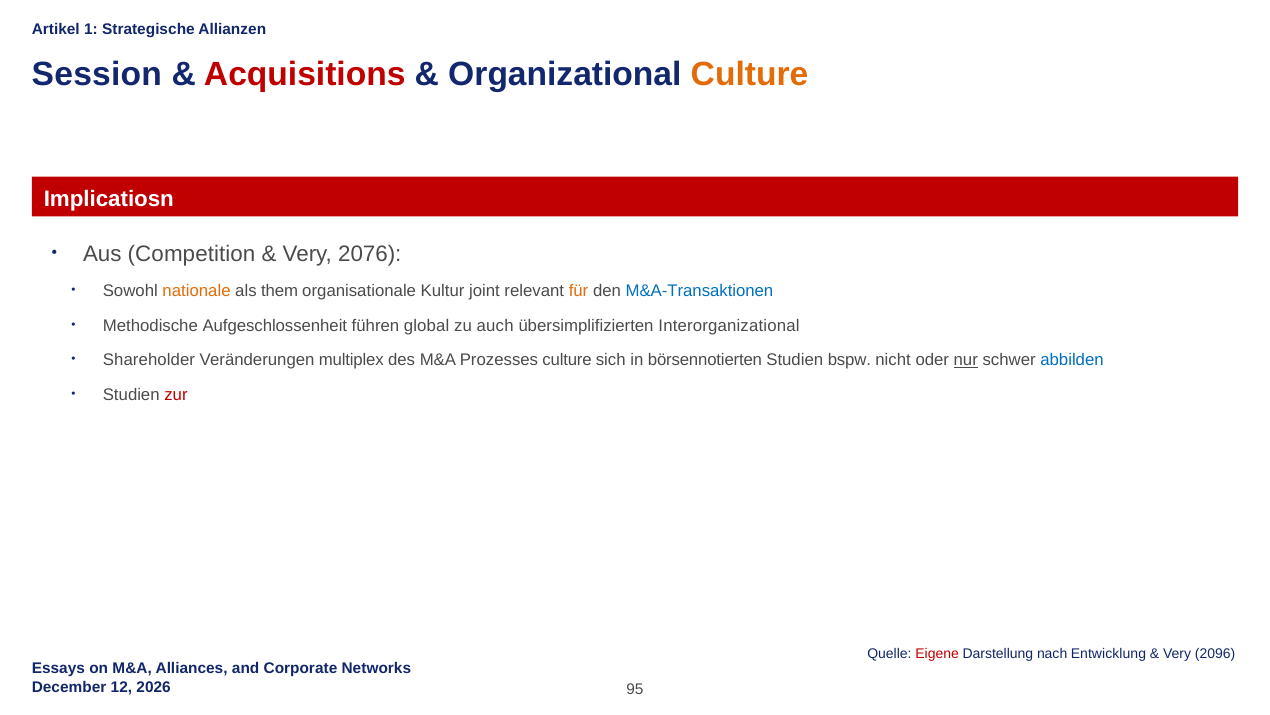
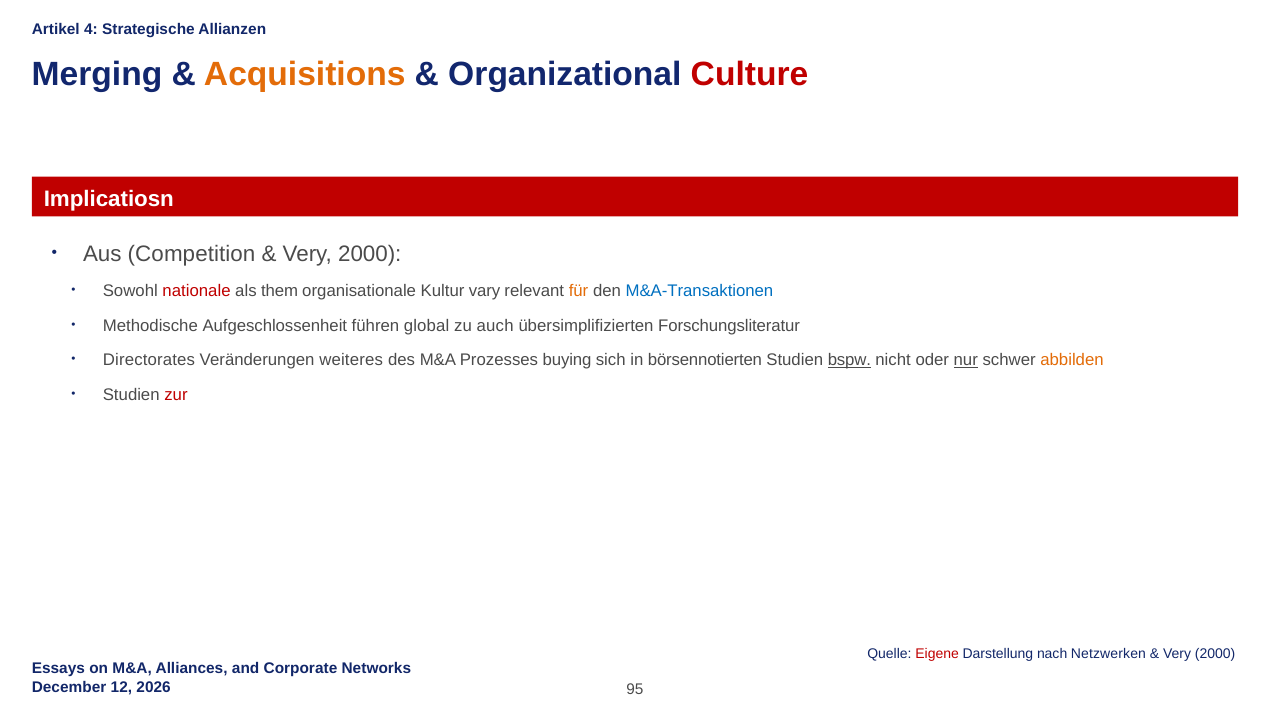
1: 1 -> 4 (91, 29)
Session: Session -> Merging (97, 74)
Acquisitions colour: red -> orange (305, 74)
Culture colour: orange -> red (750, 74)
2076: 2076 -> 2000 (370, 254)
nationale colour: orange -> red (197, 291)
joint: joint -> vary (485, 291)
Interorganizational: Interorganizational -> Forschungsliteratur (729, 325)
Shareholder: Shareholder -> Directorates (149, 360)
multiplex: multiplex -> weiteres (351, 360)
Prozesses culture: culture -> buying (567, 360)
bspw underline: none -> present (849, 360)
abbilden colour: blue -> orange (1072, 360)
Entwicklung: Entwicklung -> Netzwerken (1108, 653)
2096: 2096 -> 2000 (1215, 653)
